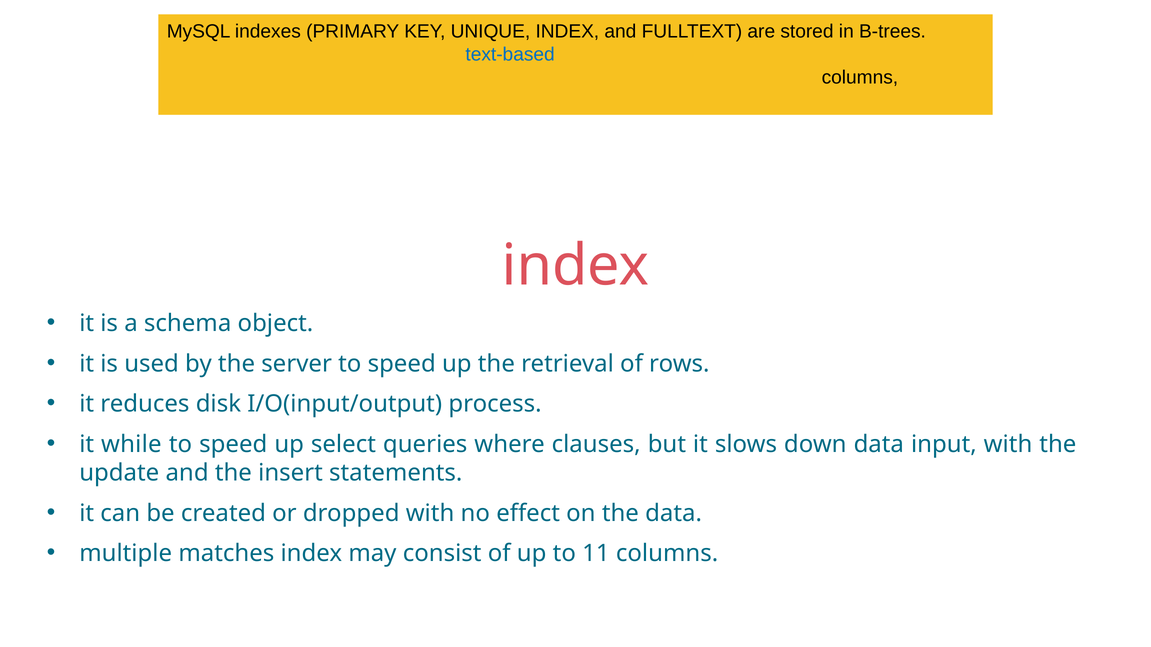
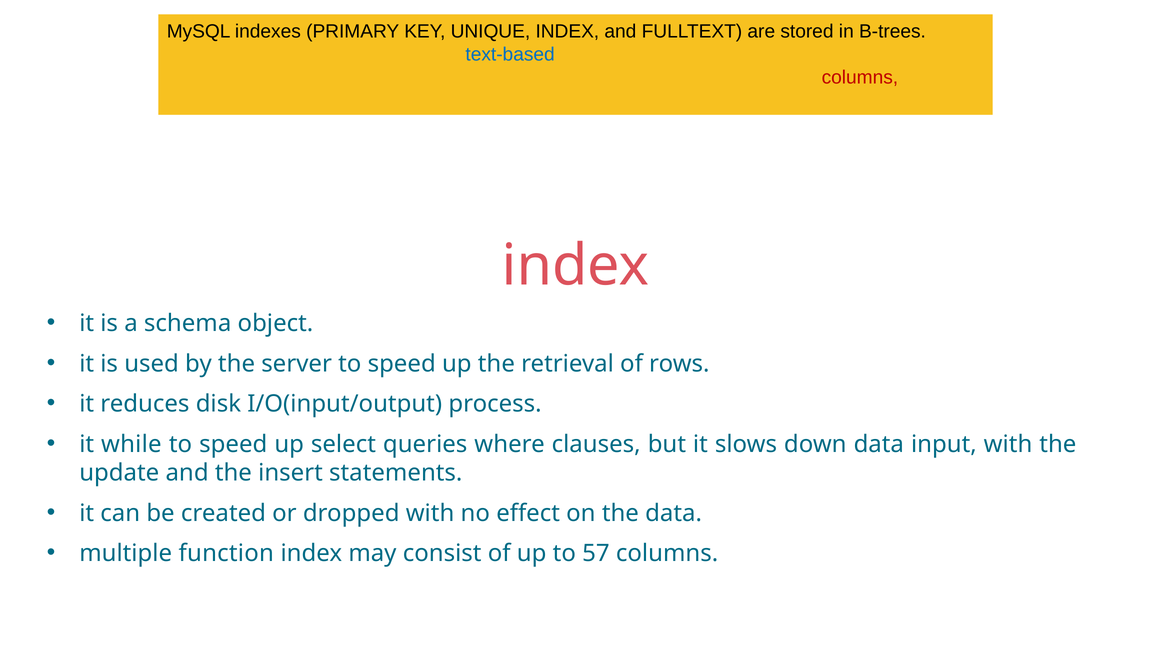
columns colour: black -> red (860, 77)
matches: matches -> function (226, 554)
11: 11 -> 57 (596, 554)
